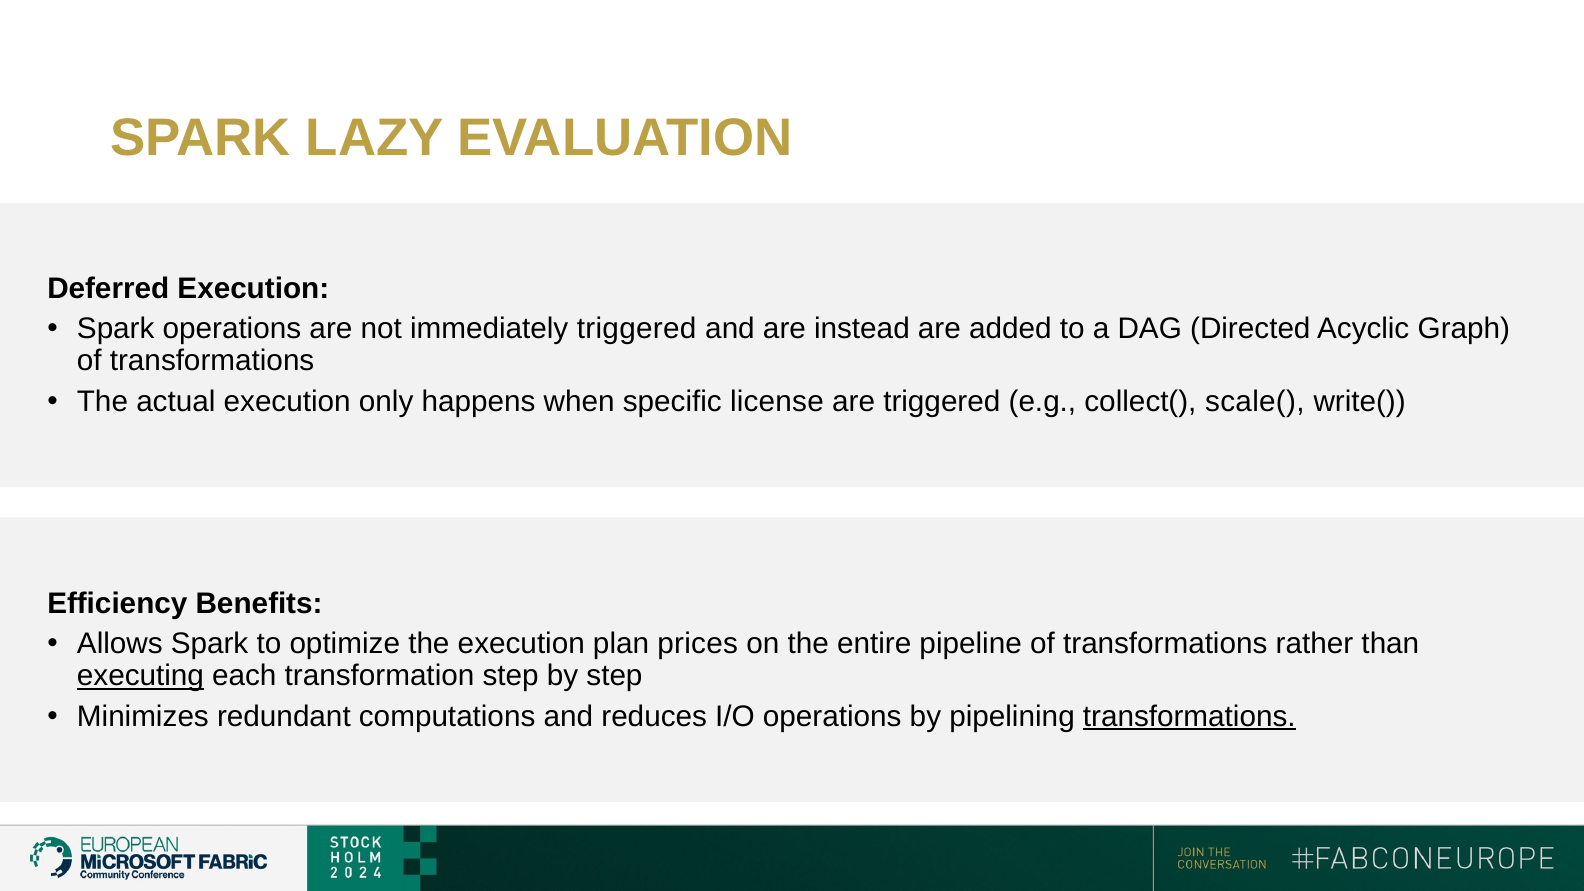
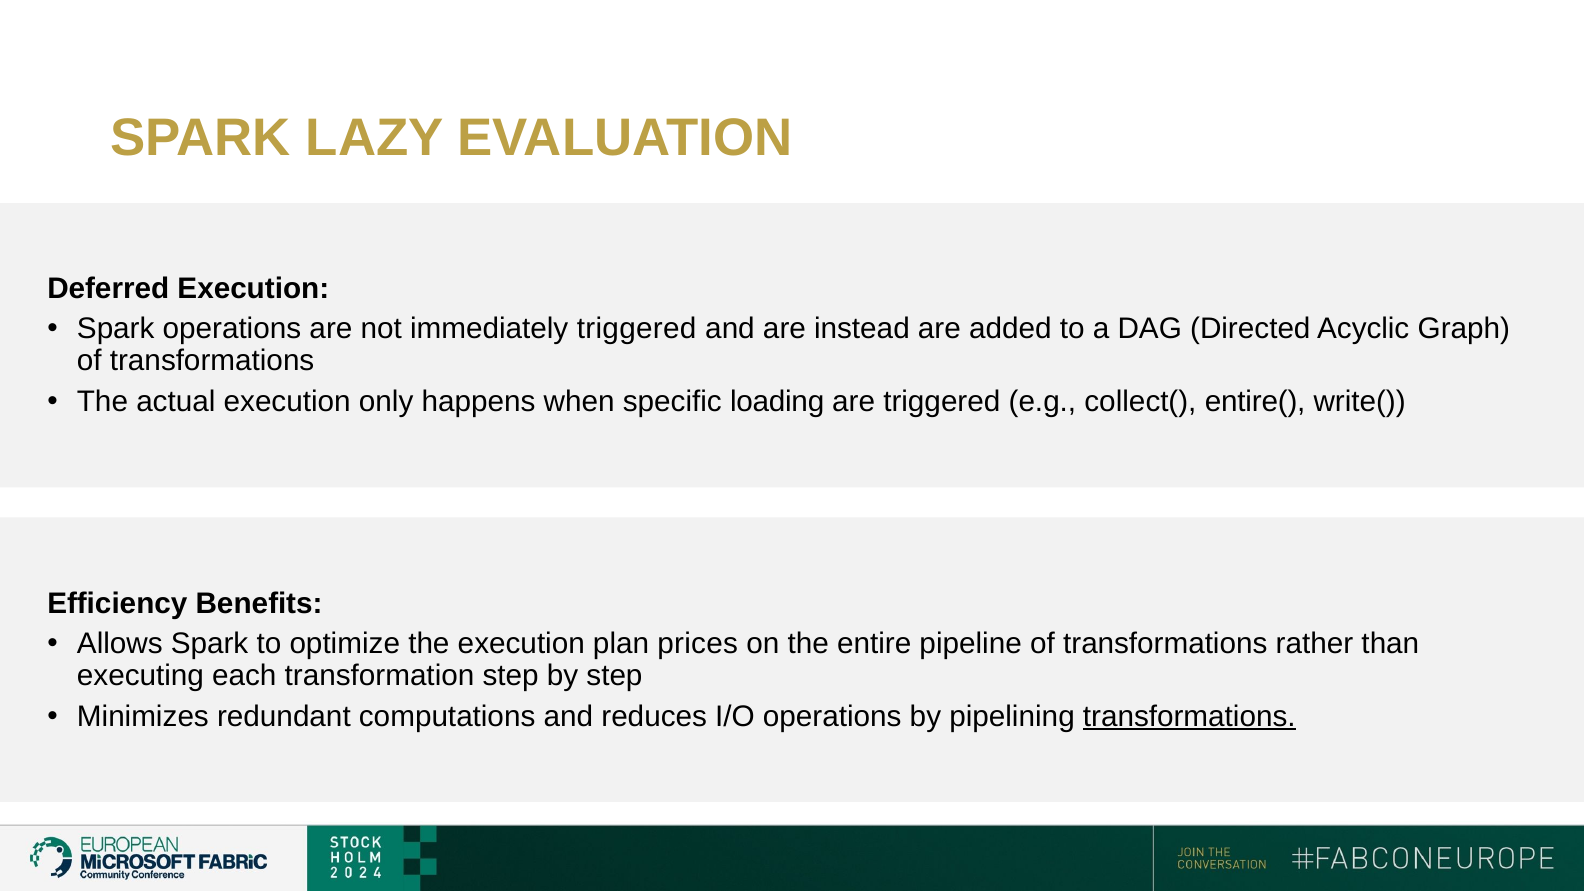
license: license -> loading (777, 401)
scale(: scale( -> entire( (1255, 401)
executing underline: present -> none (140, 676)
